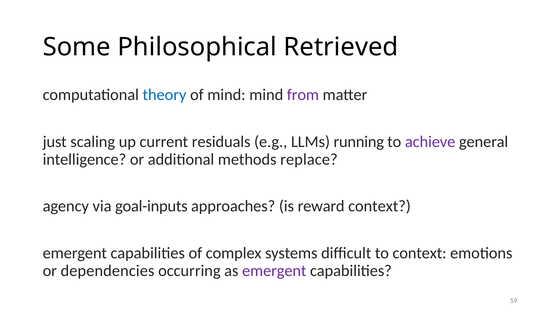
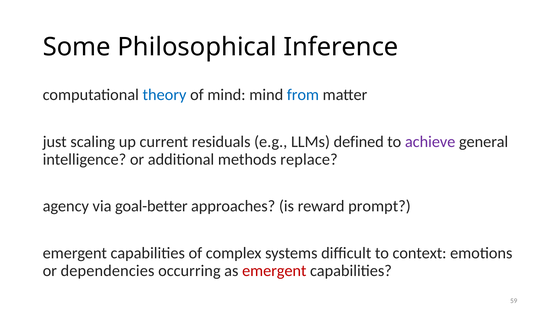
Retrieved: Retrieved -> Inference (341, 47)
from colour: purple -> blue (303, 95)
running: running -> defined (359, 142)
goal-inputs: goal-inputs -> goal-better (151, 206)
reward context: context -> prompt (379, 206)
emergent colour: purple -> red (274, 271)
